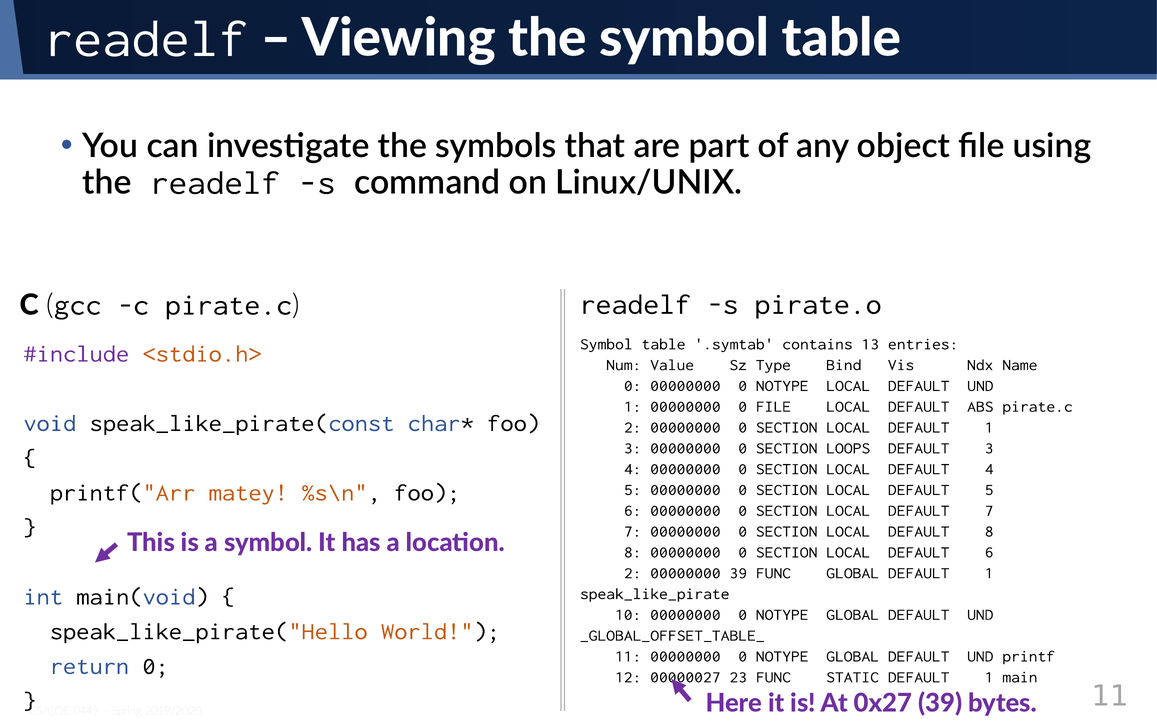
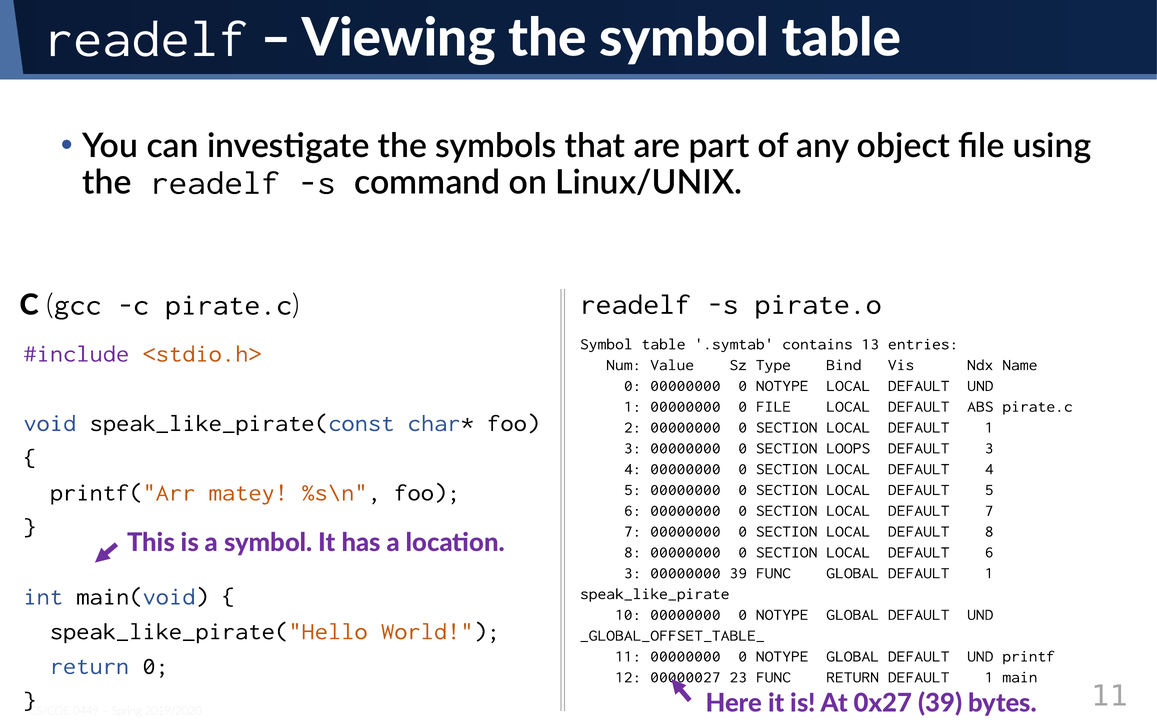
2: 2 -> 3 (633, 573)
FUNC STATIC: STATIC -> RETURN (853, 677)
